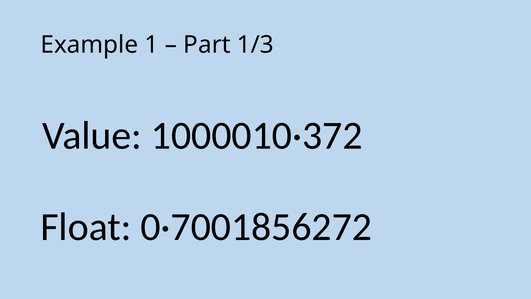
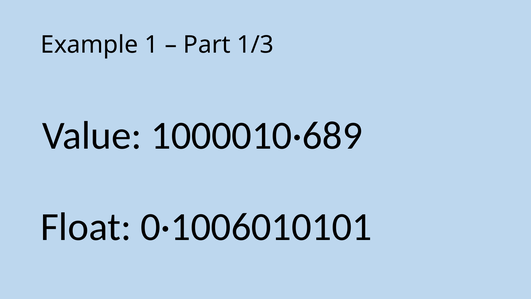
1000010·372: 1000010·372 -> 1000010·689 (257, 136)
0·7001856272: 0·7001856272 -> 0·1006010101 (256, 227)
